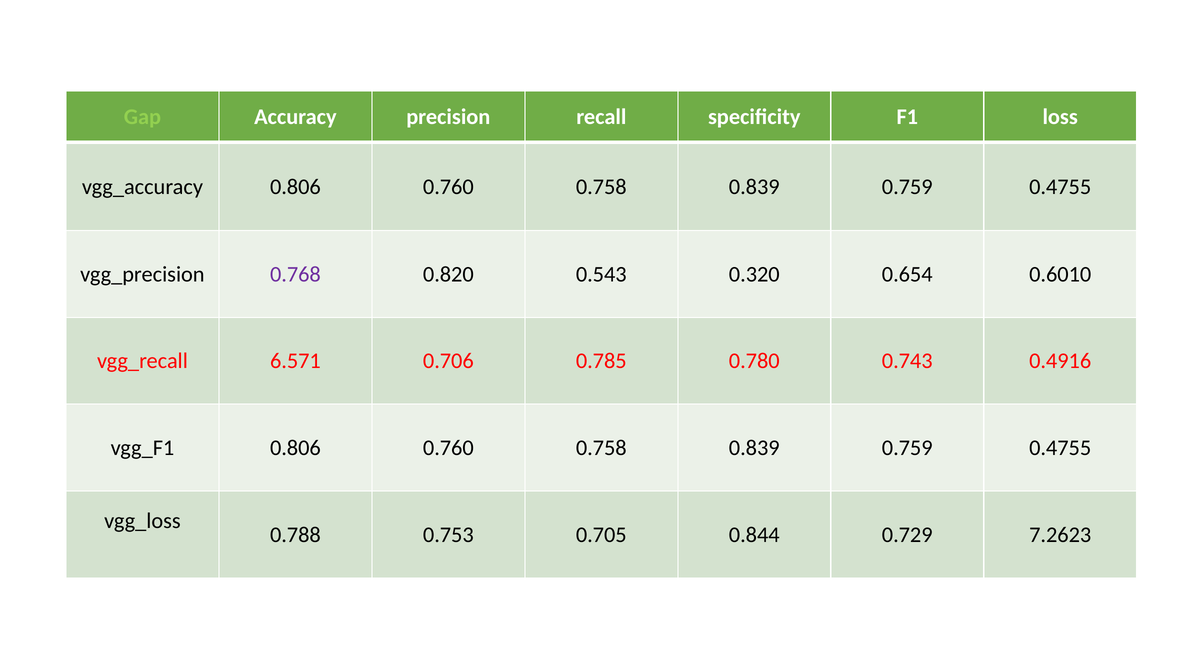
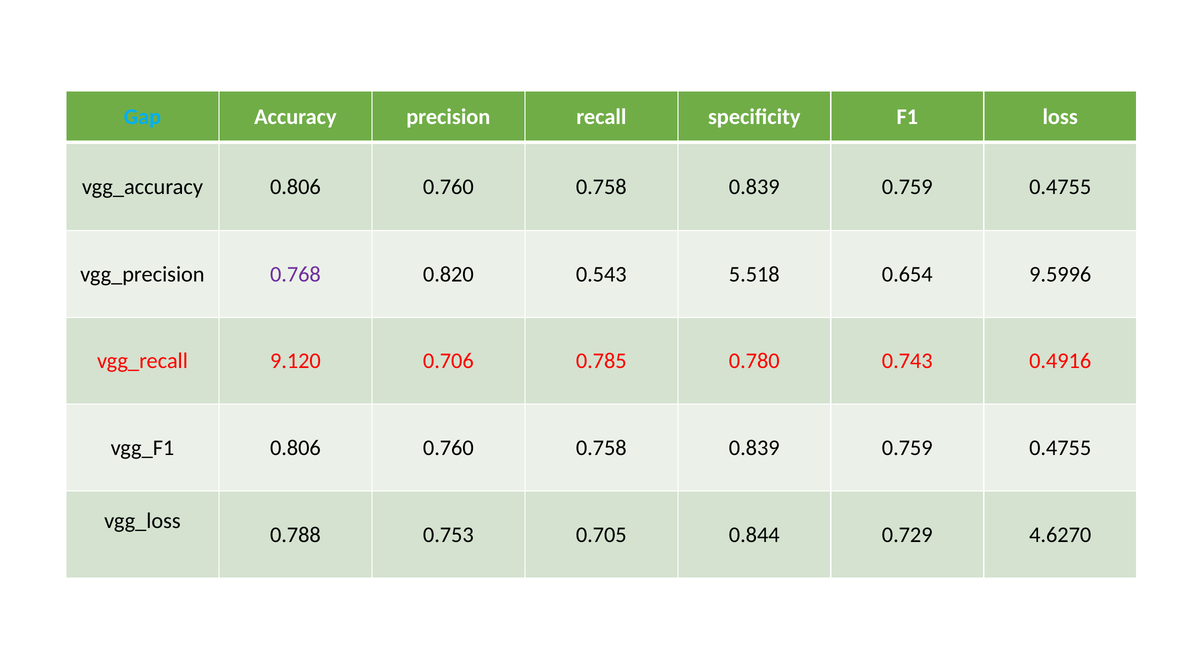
Gap colour: light green -> light blue (142, 117)
0.320: 0.320 -> 5.518 (754, 274)
0.6010: 0.6010 -> 9.5996 (1060, 274)
6.571: 6.571 -> 9.120 (295, 361)
7.2623: 7.2623 -> 4.6270 (1060, 535)
